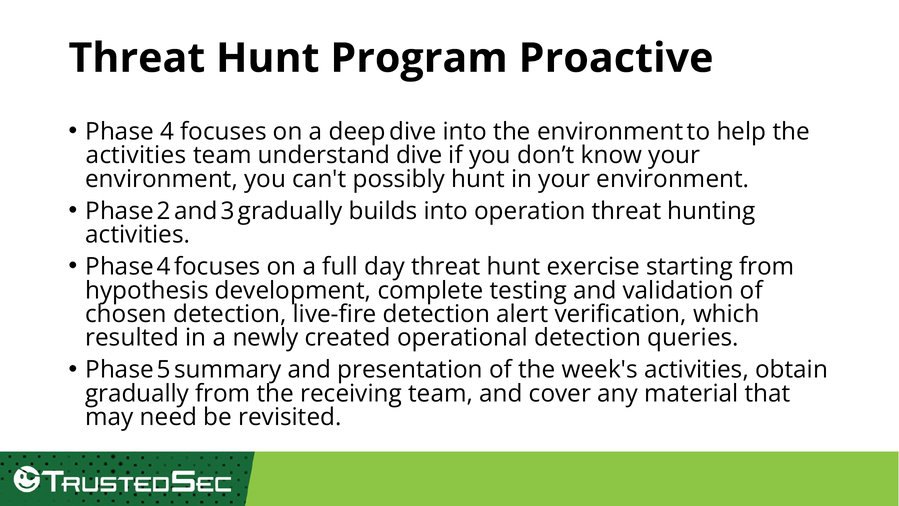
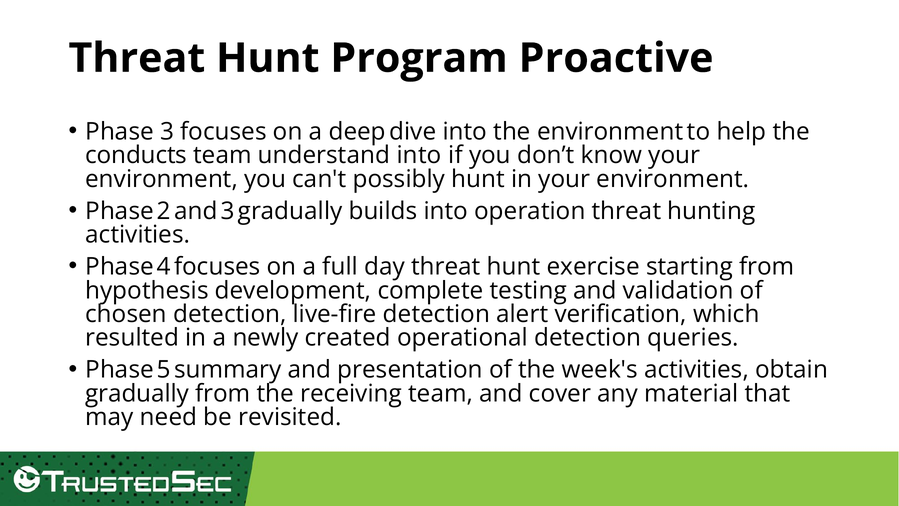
4: 4 -> 3 (167, 132)
activities: activities -> conducts (136, 155)
understand dive: dive -> into (419, 155)
